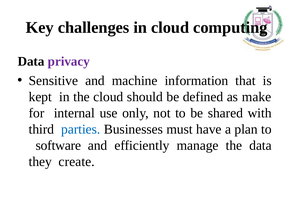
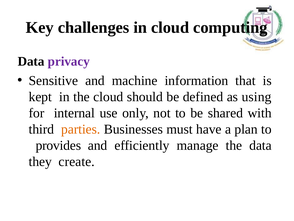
make: make -> using (257, 97)
parties colour: blue -> orange (81, 129)
software: software -> provides (58, 145)
